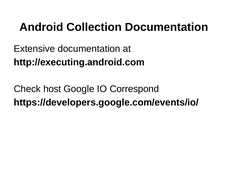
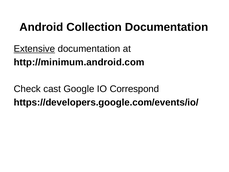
Extensive underline: none -> present (34, 49)
http://executing.android.com: http://executing.android.com -> http://minimum.android.com (79, 62)
host: host -> cast (52, 89)
